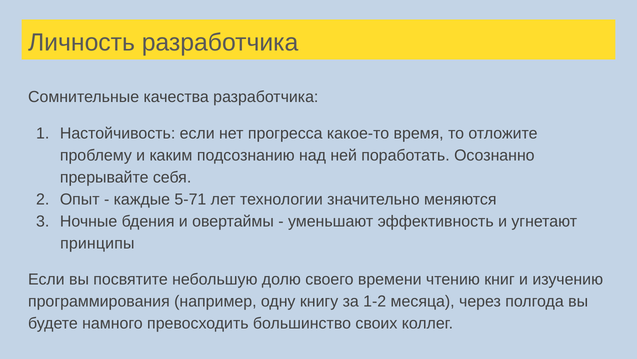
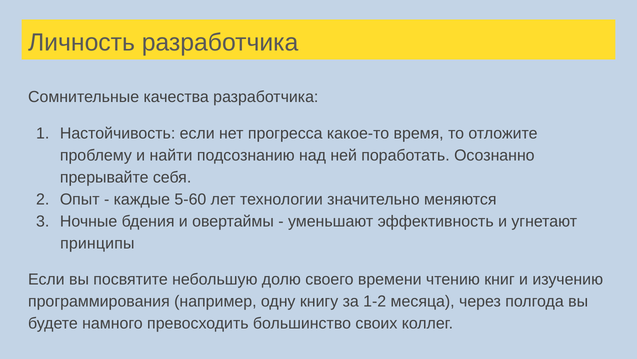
каким: каким -> найти (171, 155)
5-71: 5-71 -> 5-60 (190, 199)
